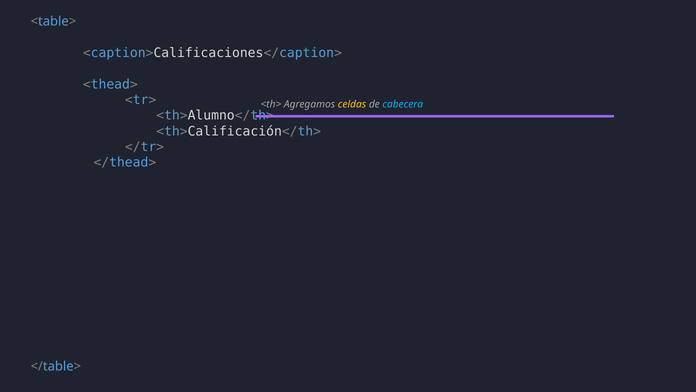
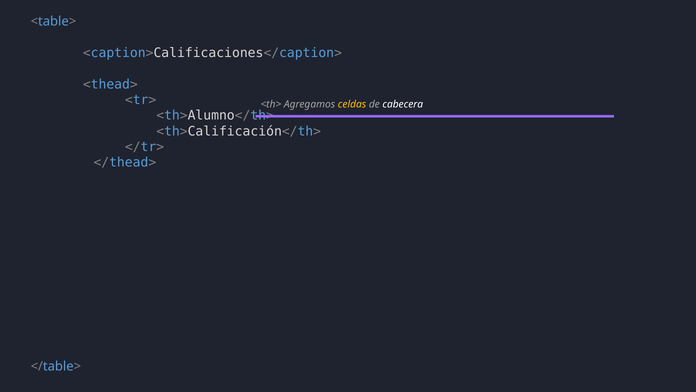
cabecera colour: light blue -> white (403, 105)
